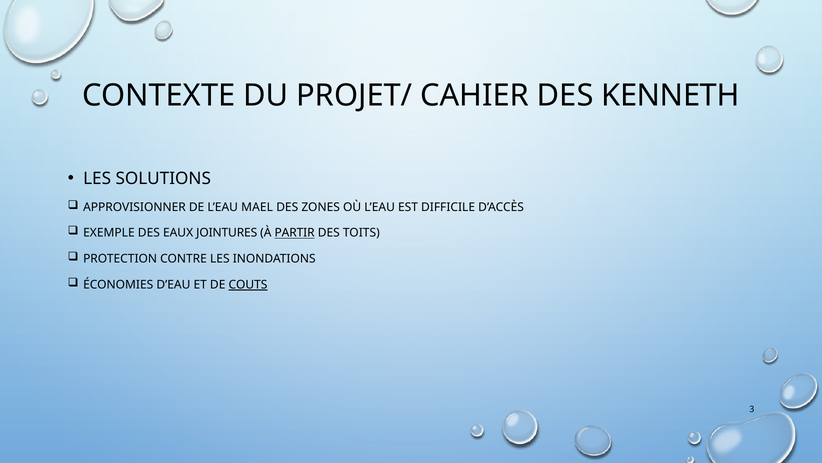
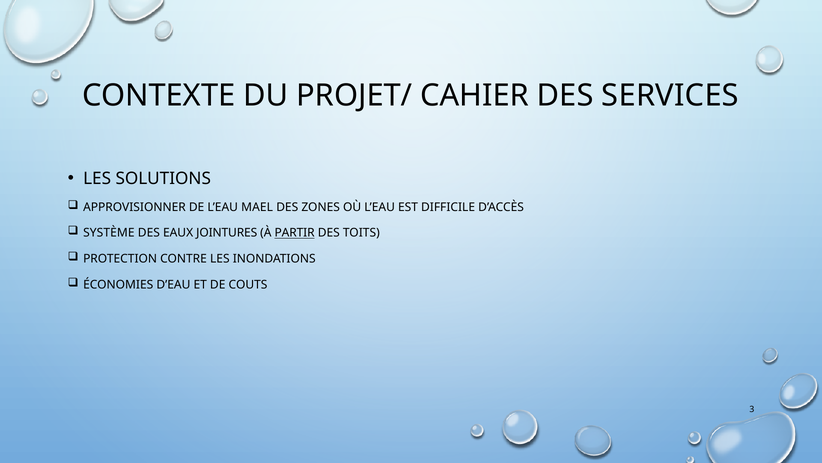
KENNETH: KENNETH -> SERVICES (670, 95)
EXEMPLE: EXEMPLE -> SYSTÈME (109, 233)
COUTS underline: present -> none (248, 284)
